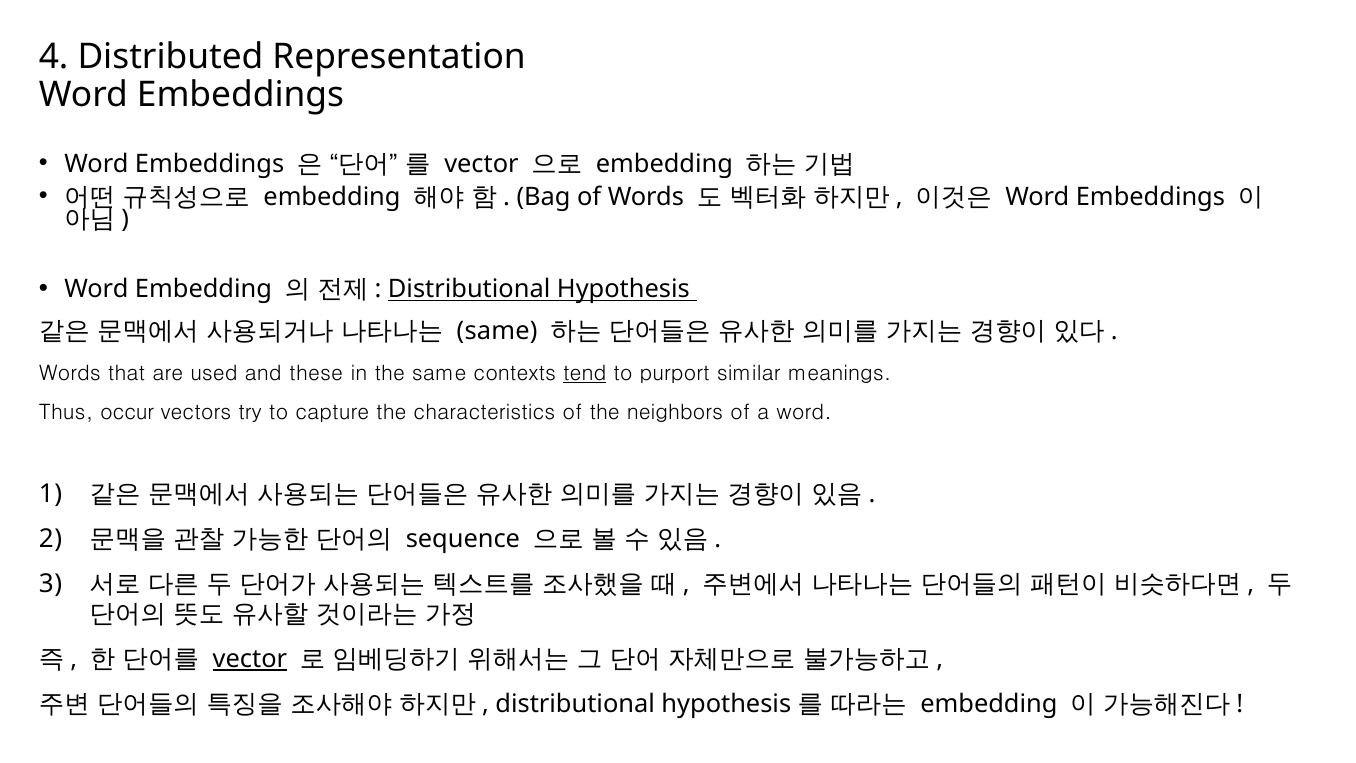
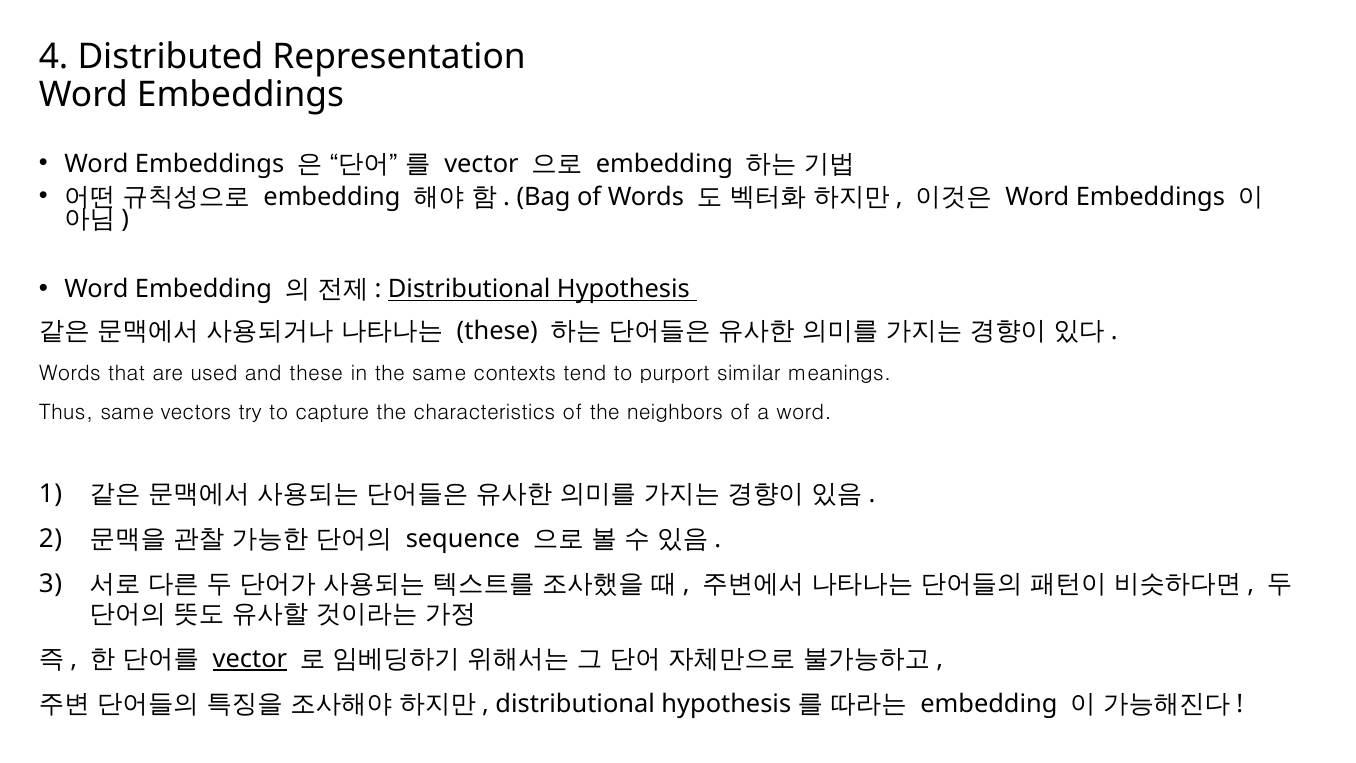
same: same -> these (497, 331)
tend underline: present -> none (585, 373)
Thus occur: occur -> same (127, 412)
